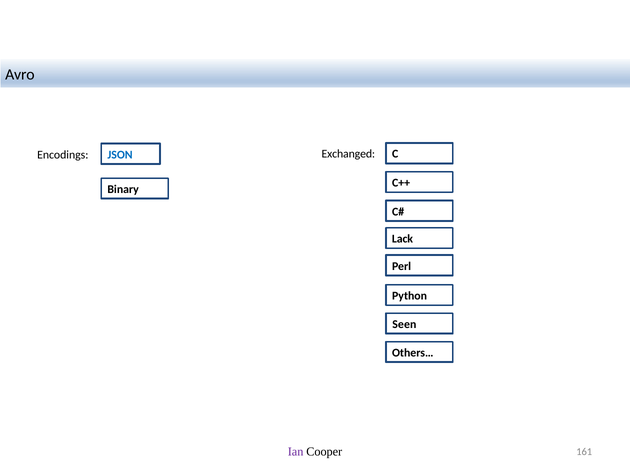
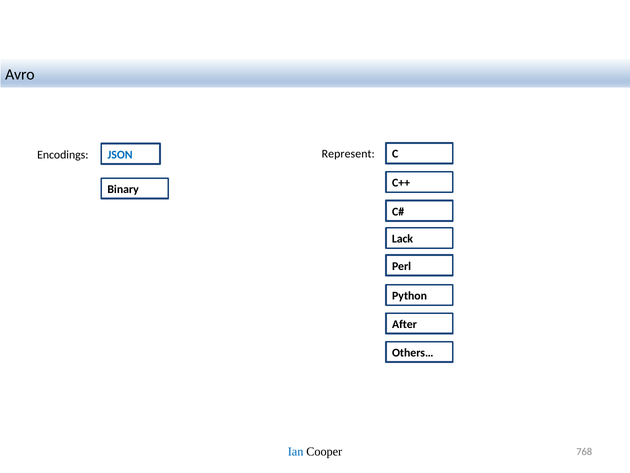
Exchanged: Exchanged -> Represent (348, 154)
Seen: Seen -> After (404, 324)
Ian colour: purple -> blue (296, 451)
161: 161 -> 768 (584, 451)
